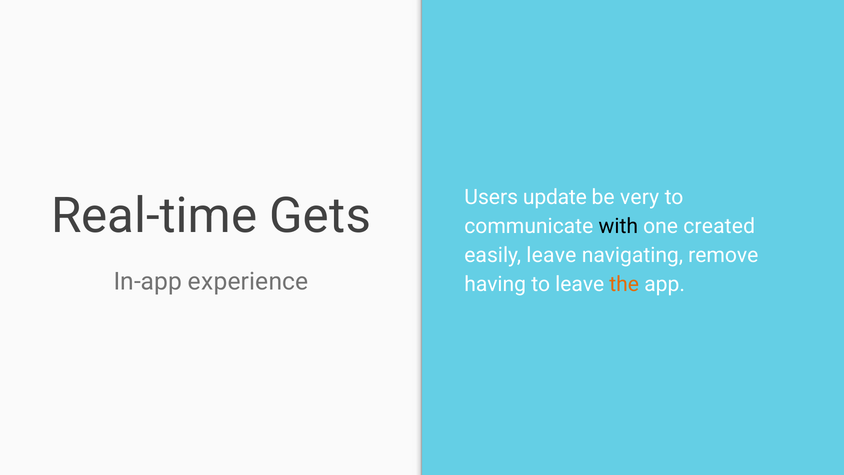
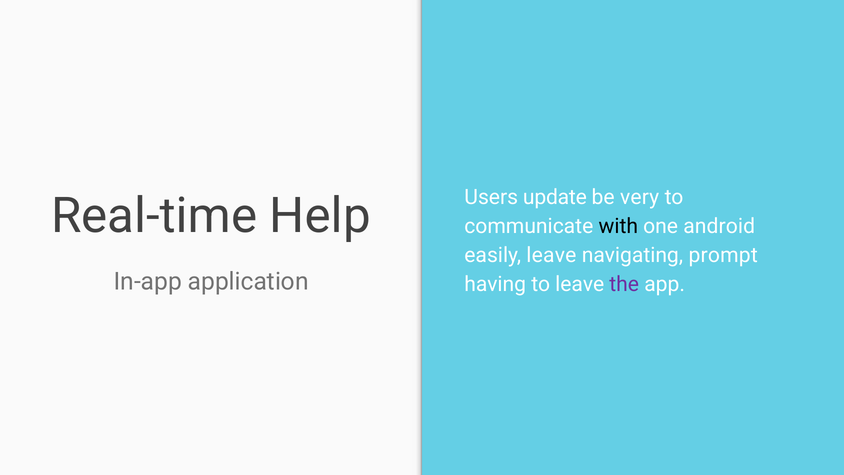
Gets: Gets -> Help (320, 216)
created: created -> android (719, 226)
remove: remove -> prompt (723, 255)
experience: experience -> application (248, 281)
the colour: orange -> purple (624, 284)
